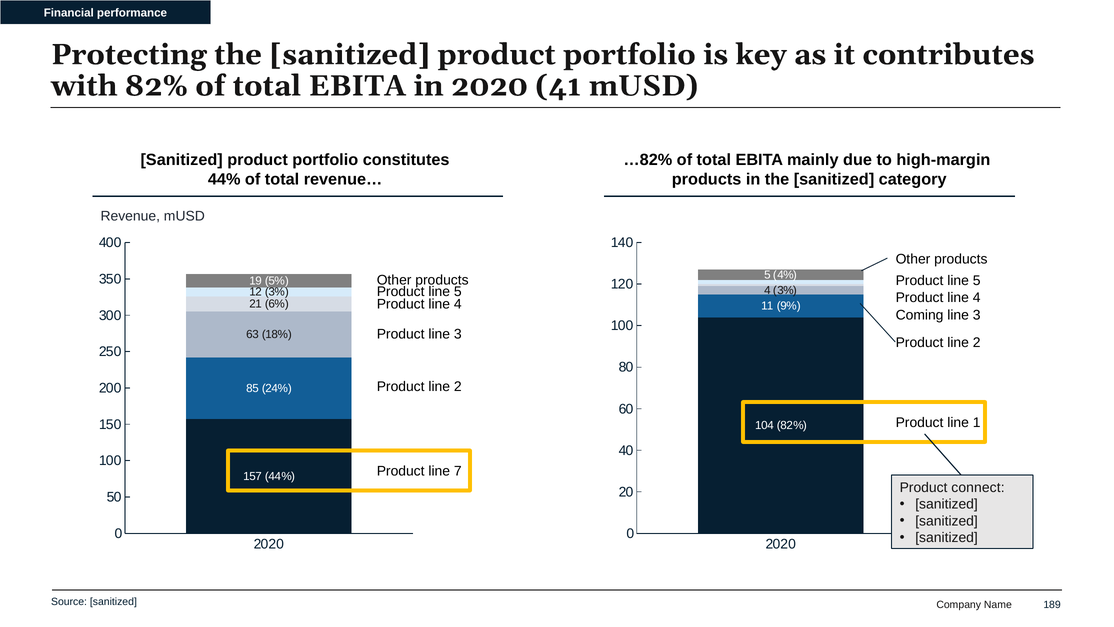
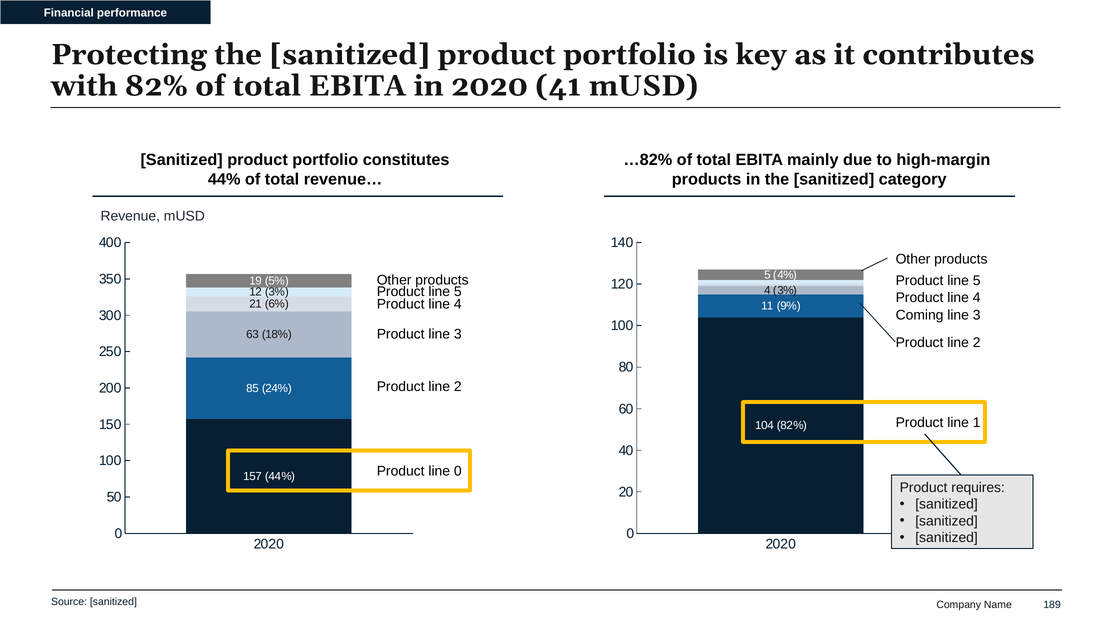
line 7: 7 -> 0 (458, 471)
connect: connect -> requires (978, 487)
